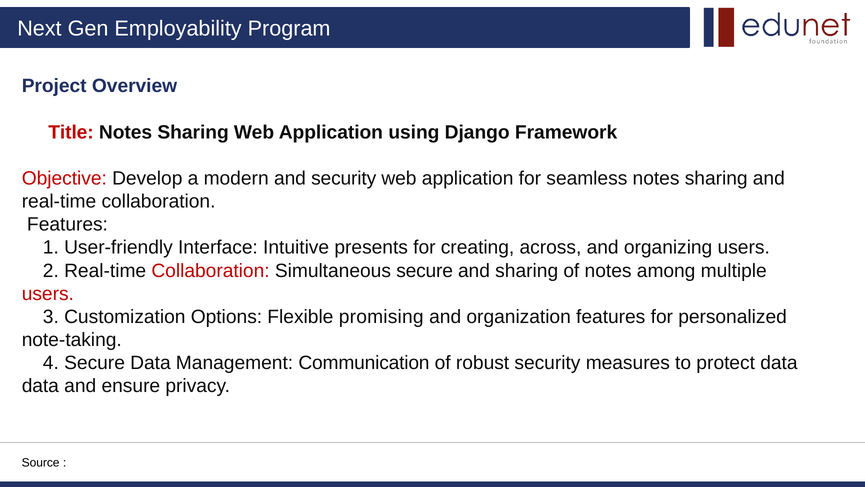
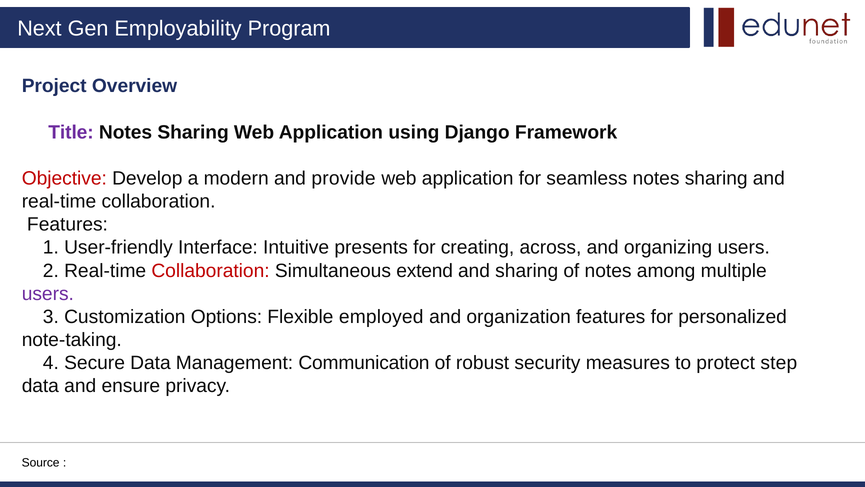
Title colour: red -> purple (71, 132)
and security: security -> provide (344, 178)
Simultaneous secure: secure -> extend (425, 270)
users colour: red -> purple (48, 294)
promising: promising -> employed (381, 317)
protect data: data -> step (779, 363)
